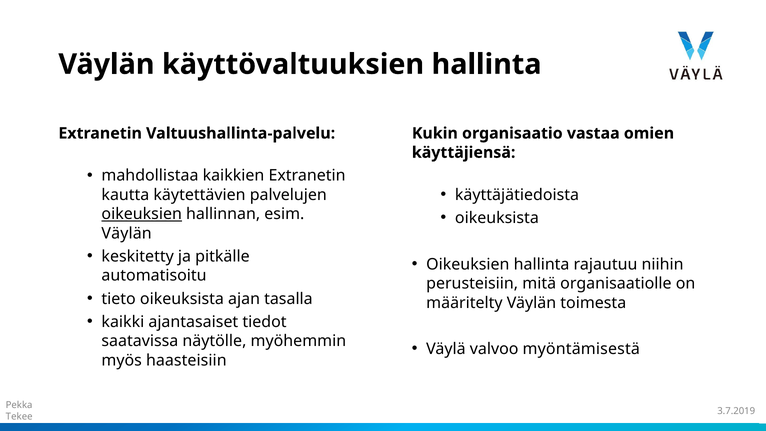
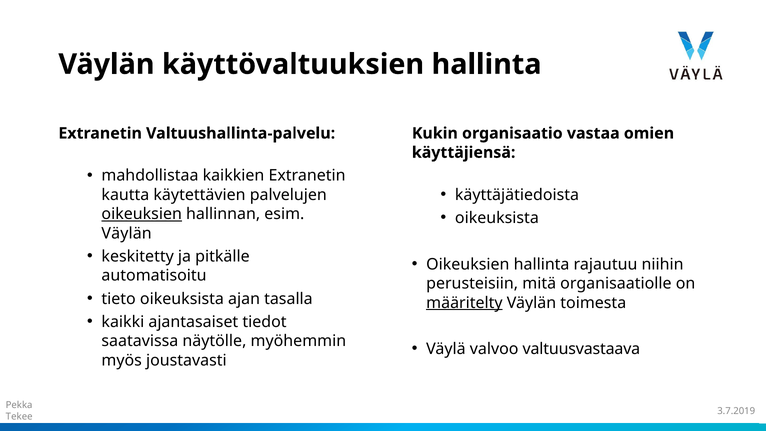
määritelty underline: none -> present (464, 303)
myöntämisestä: myöntämisestä -> valtuusvastaava (581, 349)
haasteisiin: haasteisiin -> joustavasti (186, 360)
